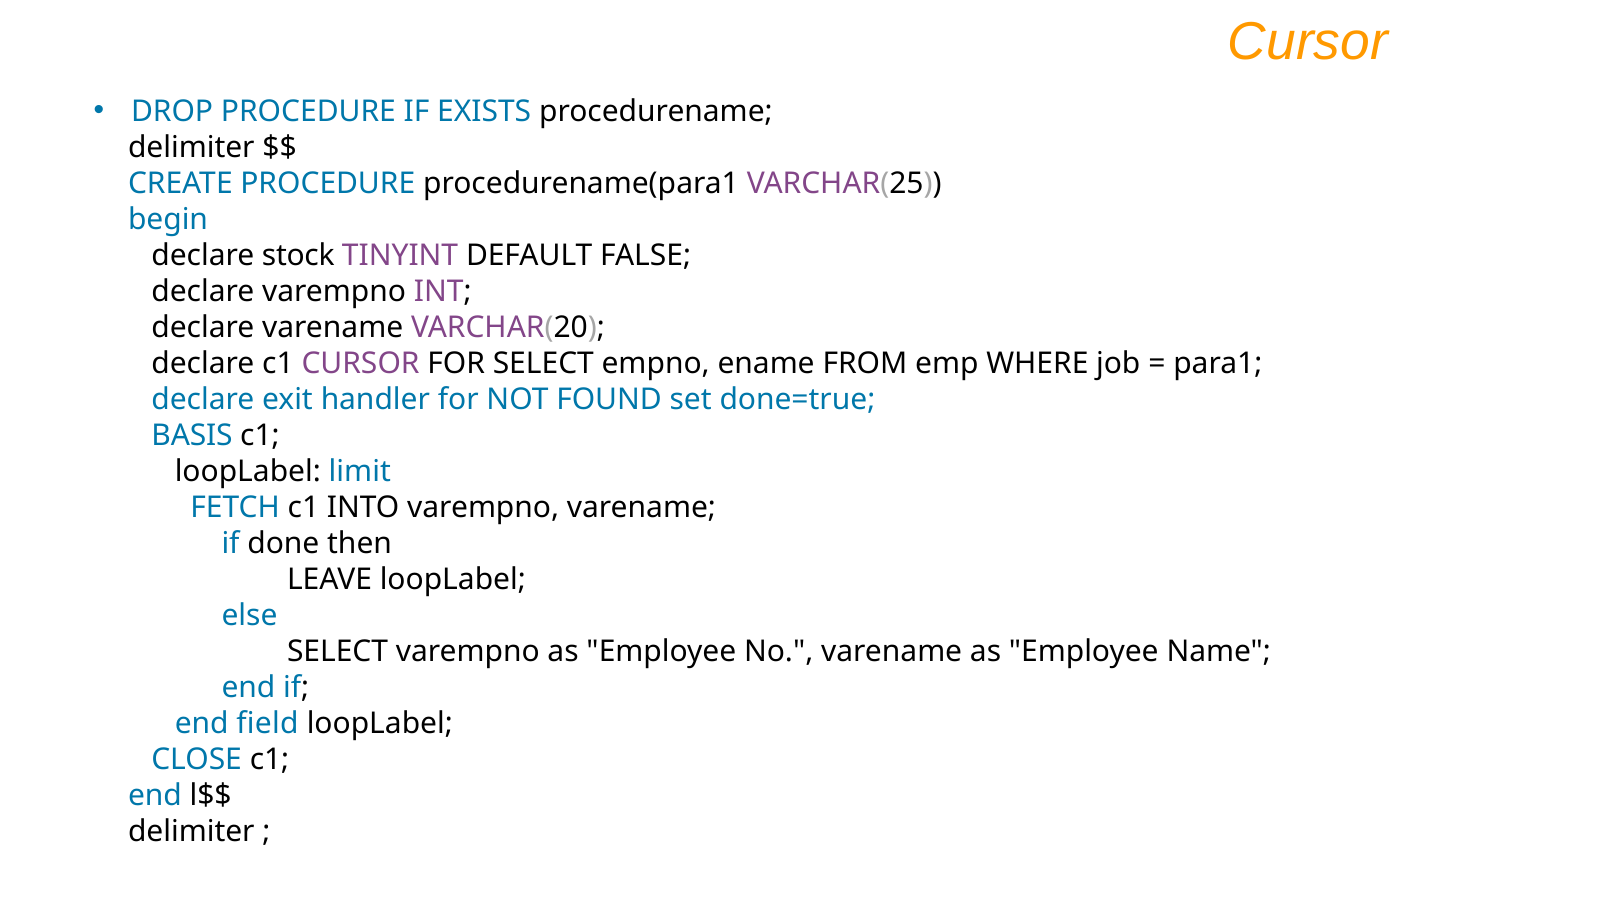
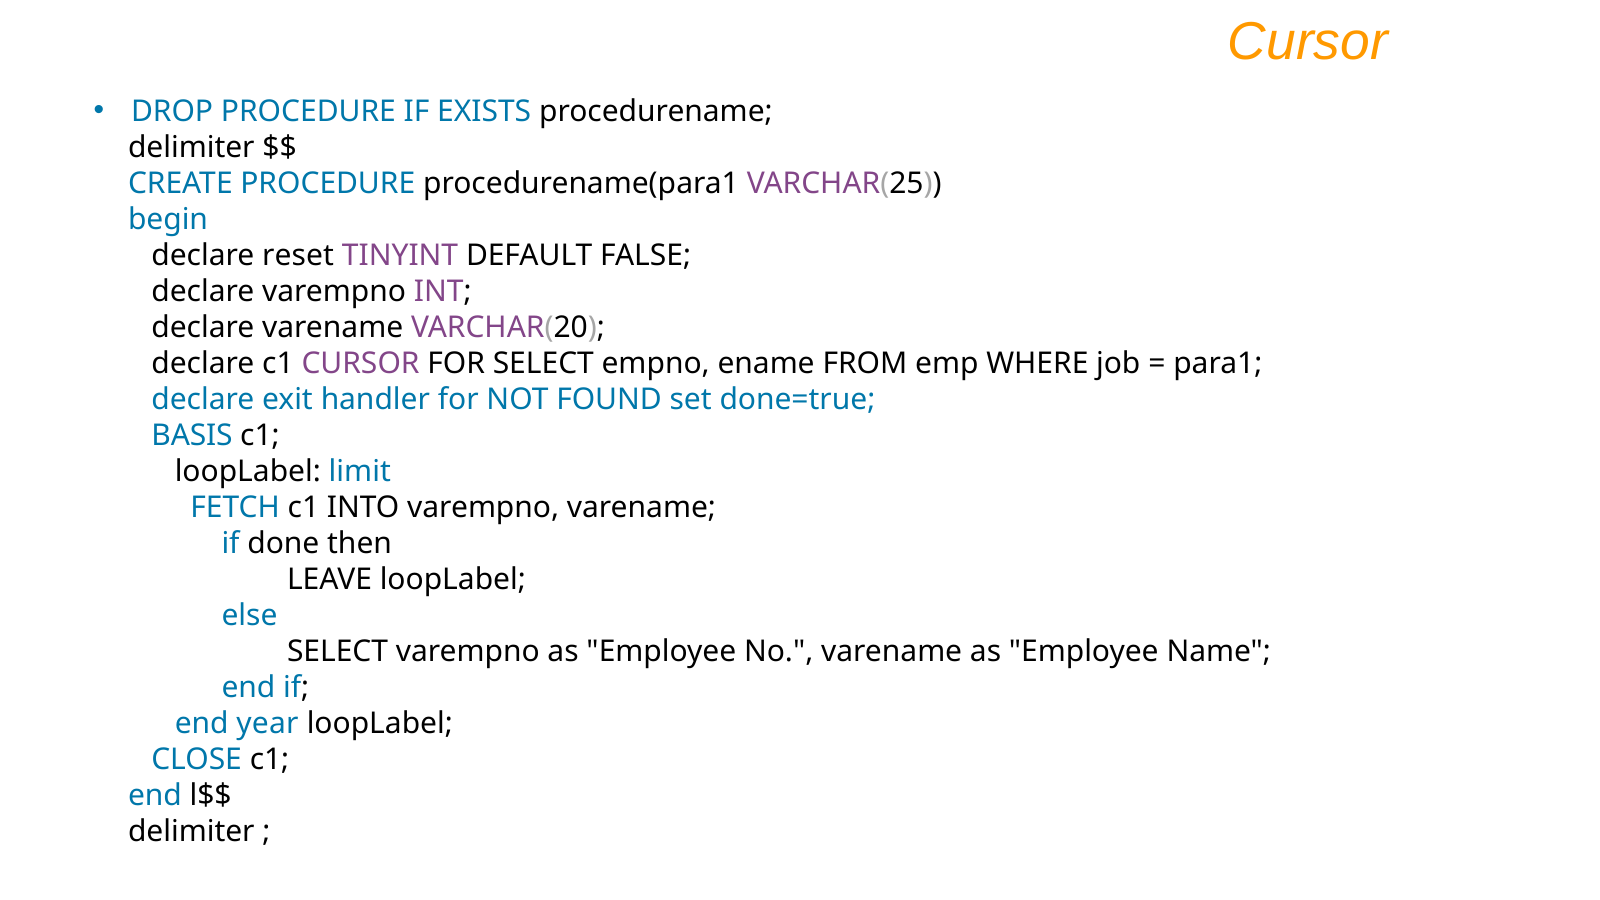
stock: stock -> reset (298, 256)
field: field -> year (268, 724)
